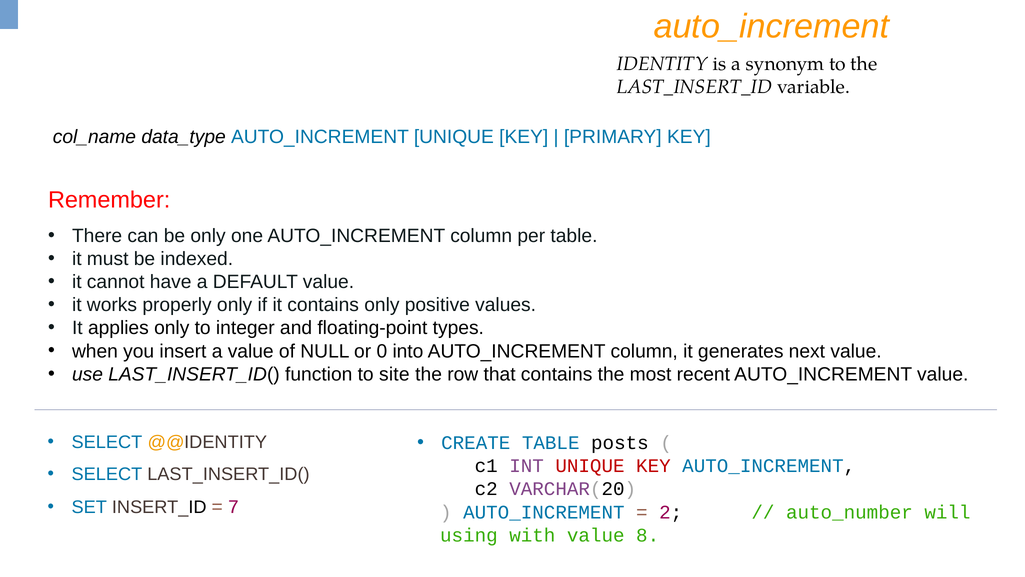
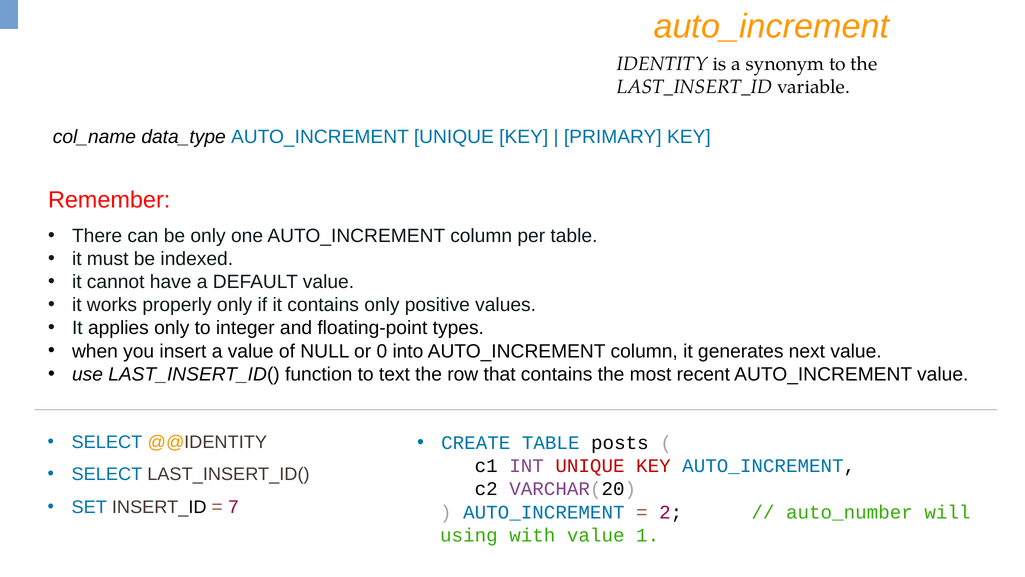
site: site -> text (394, 374)
8: 8 -> 1 (648, 535)
